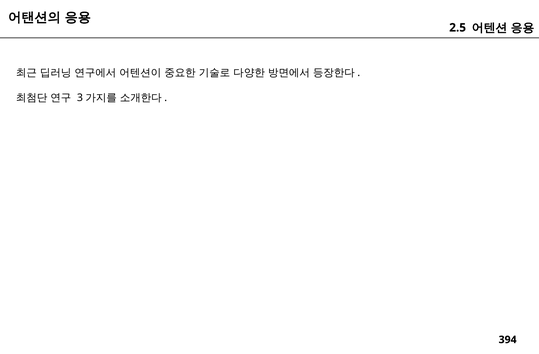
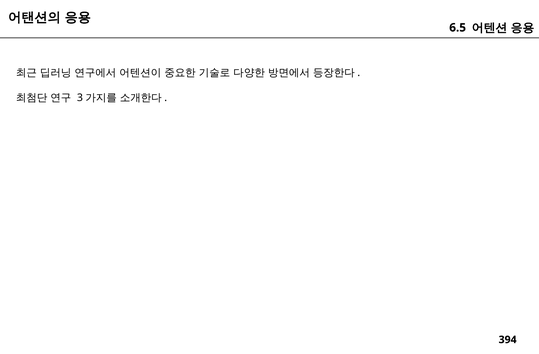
2.5: 2.5 -> 6.5 (458, 28)
